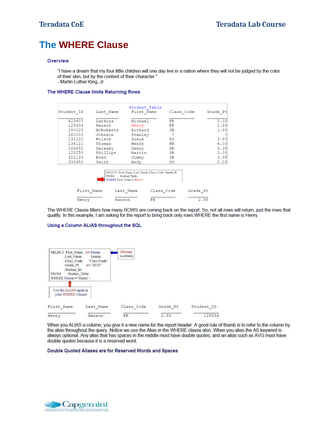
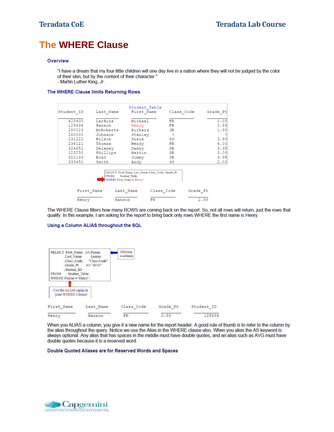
The colour: blue -> orange (48, 45)
